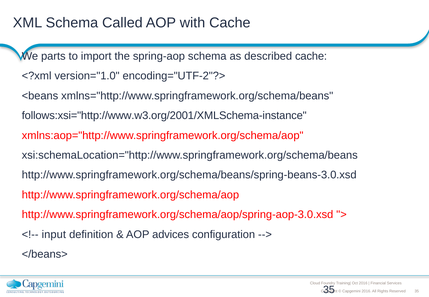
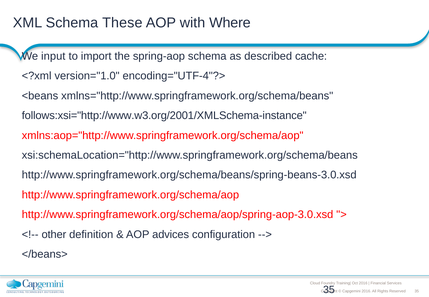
Called: Called -> These (122, 23)
with Cache: Cache -> Where (230, 23)
parts: parts -> input (53, 56)
encoding="UTF-2"?>: encoding="UTF-2"?> -> encoding="UTF-4"?> (174, 76)
input: input -> other (54, 234)
